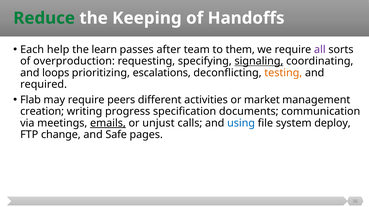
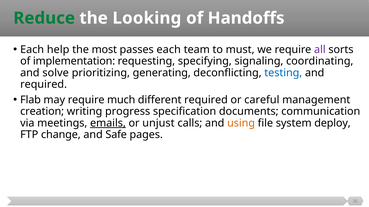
Keeping: Keeping -> Looking (147, 18)
learn: learn -> most (104, 50)
passes after: after -> each (169, 50)
them: them -> must (240, 50)
overproduction: overproduction -> implementation (74, 61)
signaling underline: present -> none (259, 61)
loops: loops -> solve (56, 73)
escalations: escalations -> generating (162, 73)
testing colour: orange -> blue (283, 73)
peers: peers -> much (121, 100)
different activities: activities -> required (206, 100)
market: market -> careful (262, 100)
using colour: blue -> orange (241, 123)
